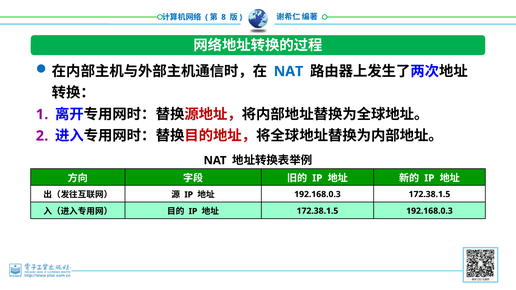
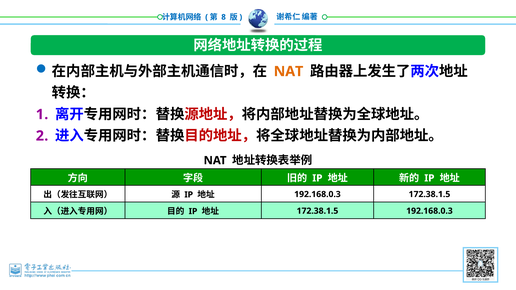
NAT colour: blue -> orange (288, 71)
